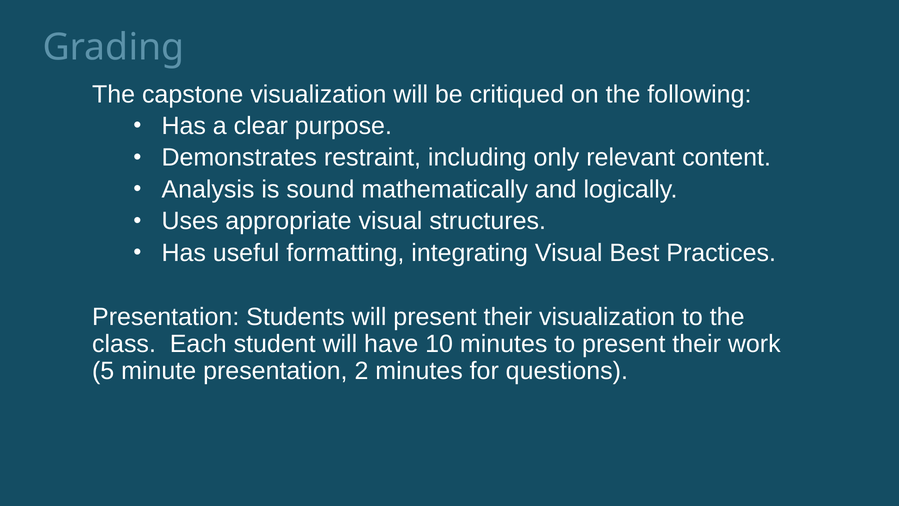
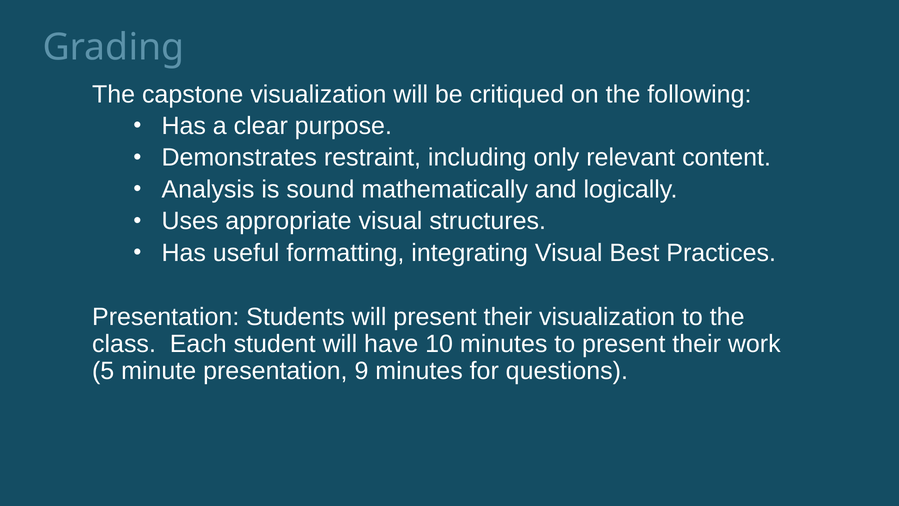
2: 2 -> 9 (361, 371)
